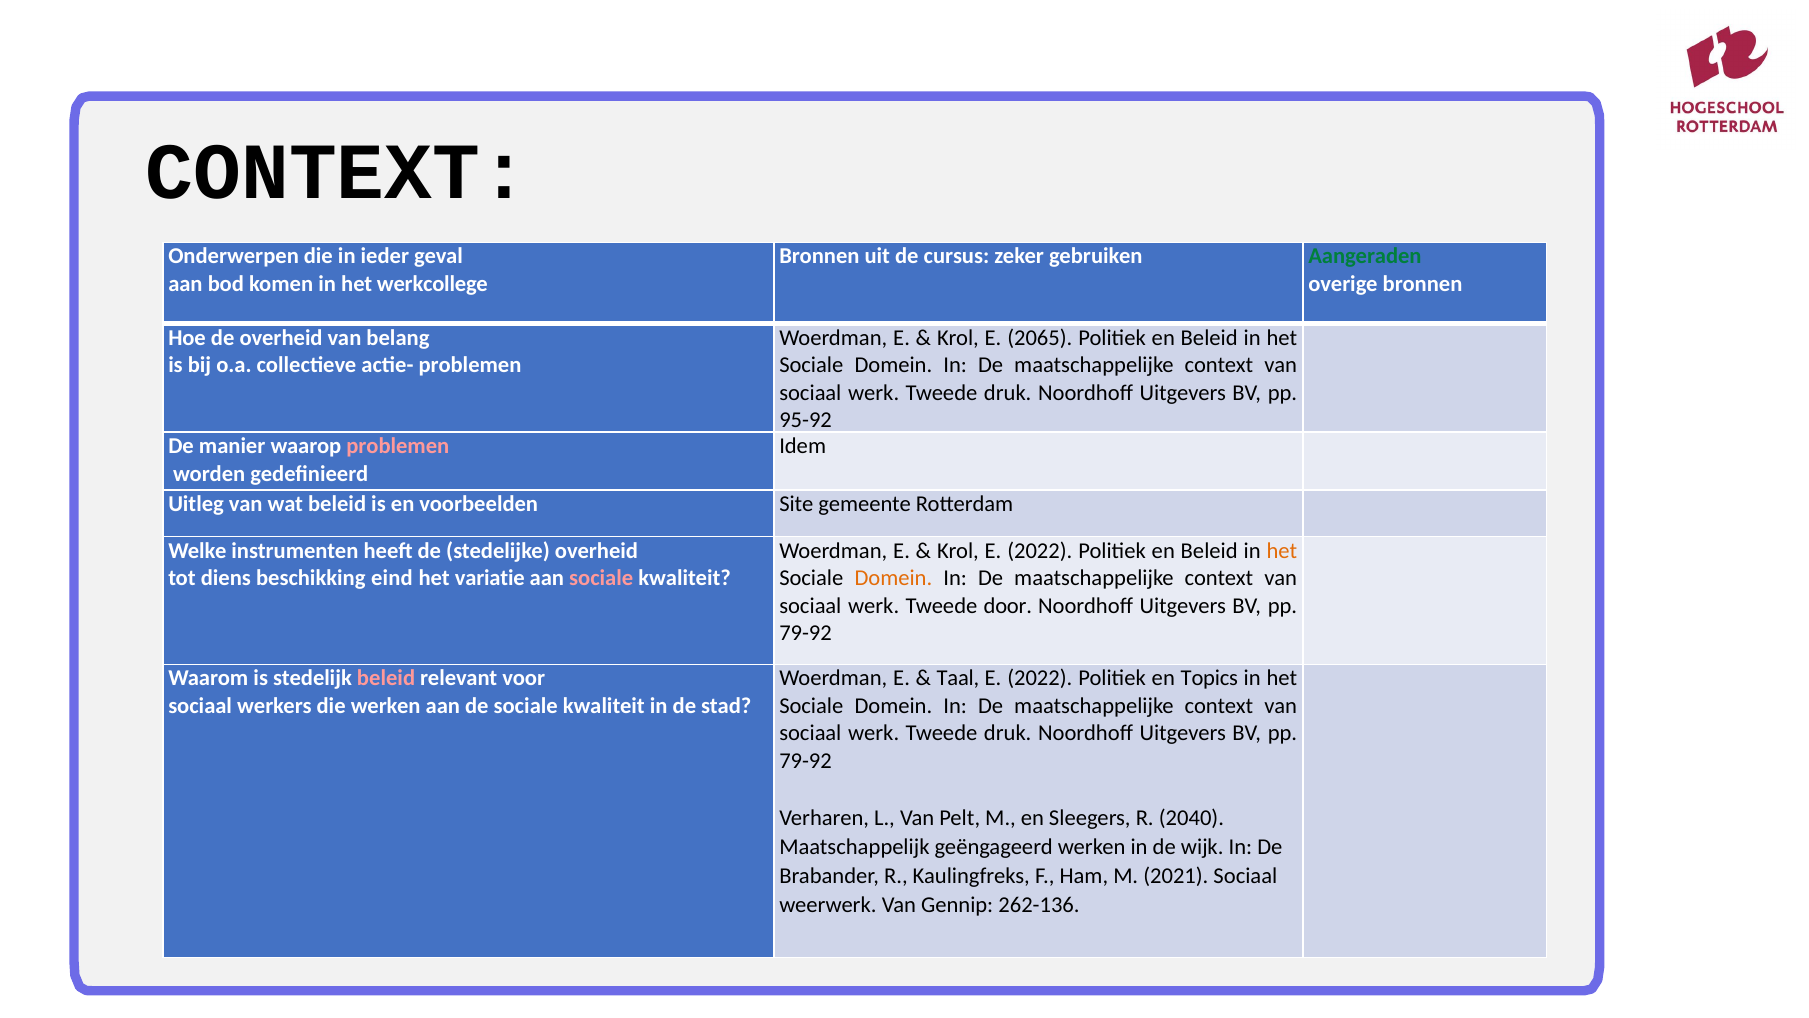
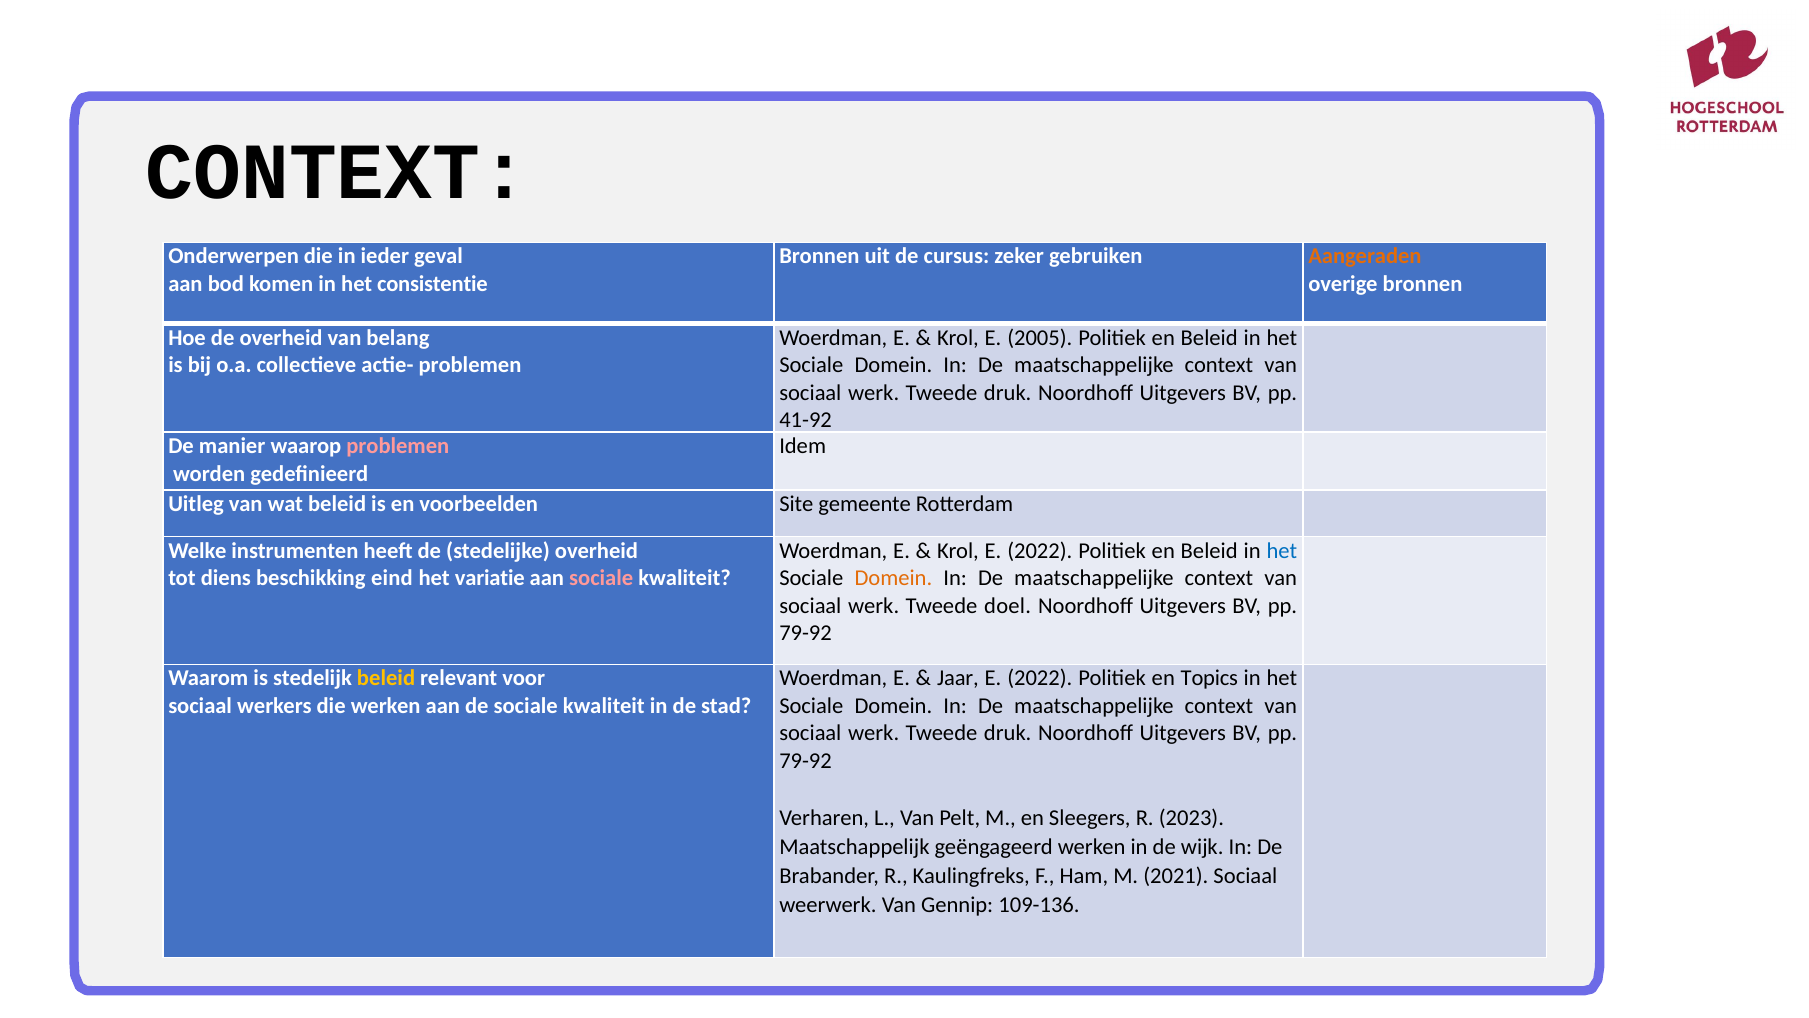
Aangeraden colour: green -> orange (1365, 256)
werkcollege: werkcollege -> consistentie (432, 284)
2065: 2065 -> 2005 (1040, 337)
95-92: 95-92 -> 41-92 (806, 420)
het colour: orange -> blue (1282, 550)
door: door -> doel (1008, 606)
beleid colour: pink -> yellow (386, 678)
Taal: Taal -> Jaar (958, 678)
2040: 2040 -> 2023 (1191, 817)
262-136: 262-136 -> 109-136 (1039, 905)
